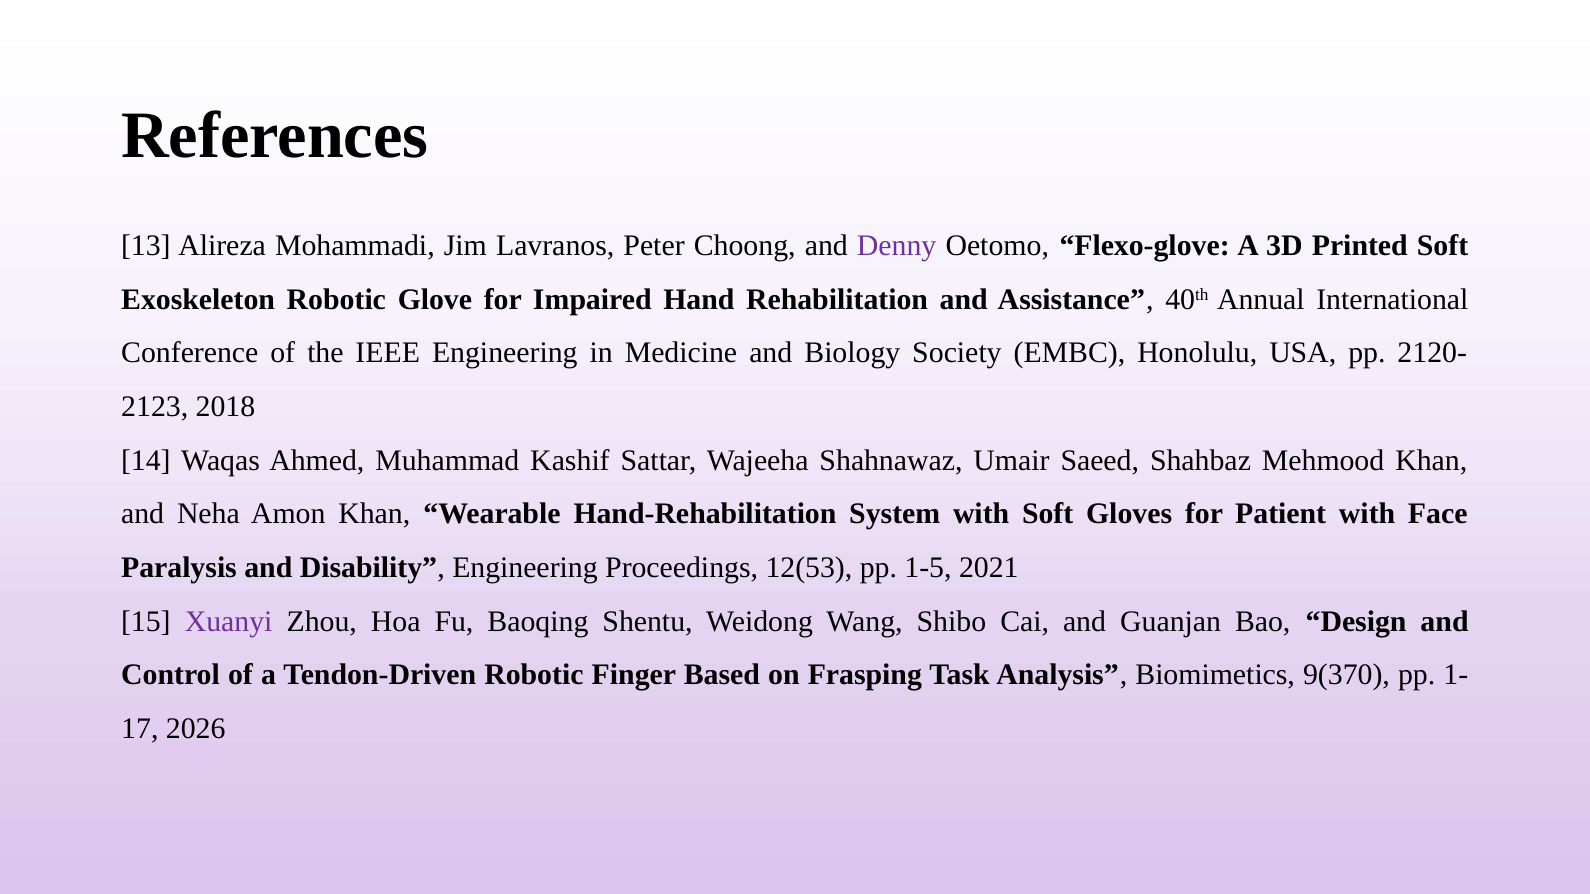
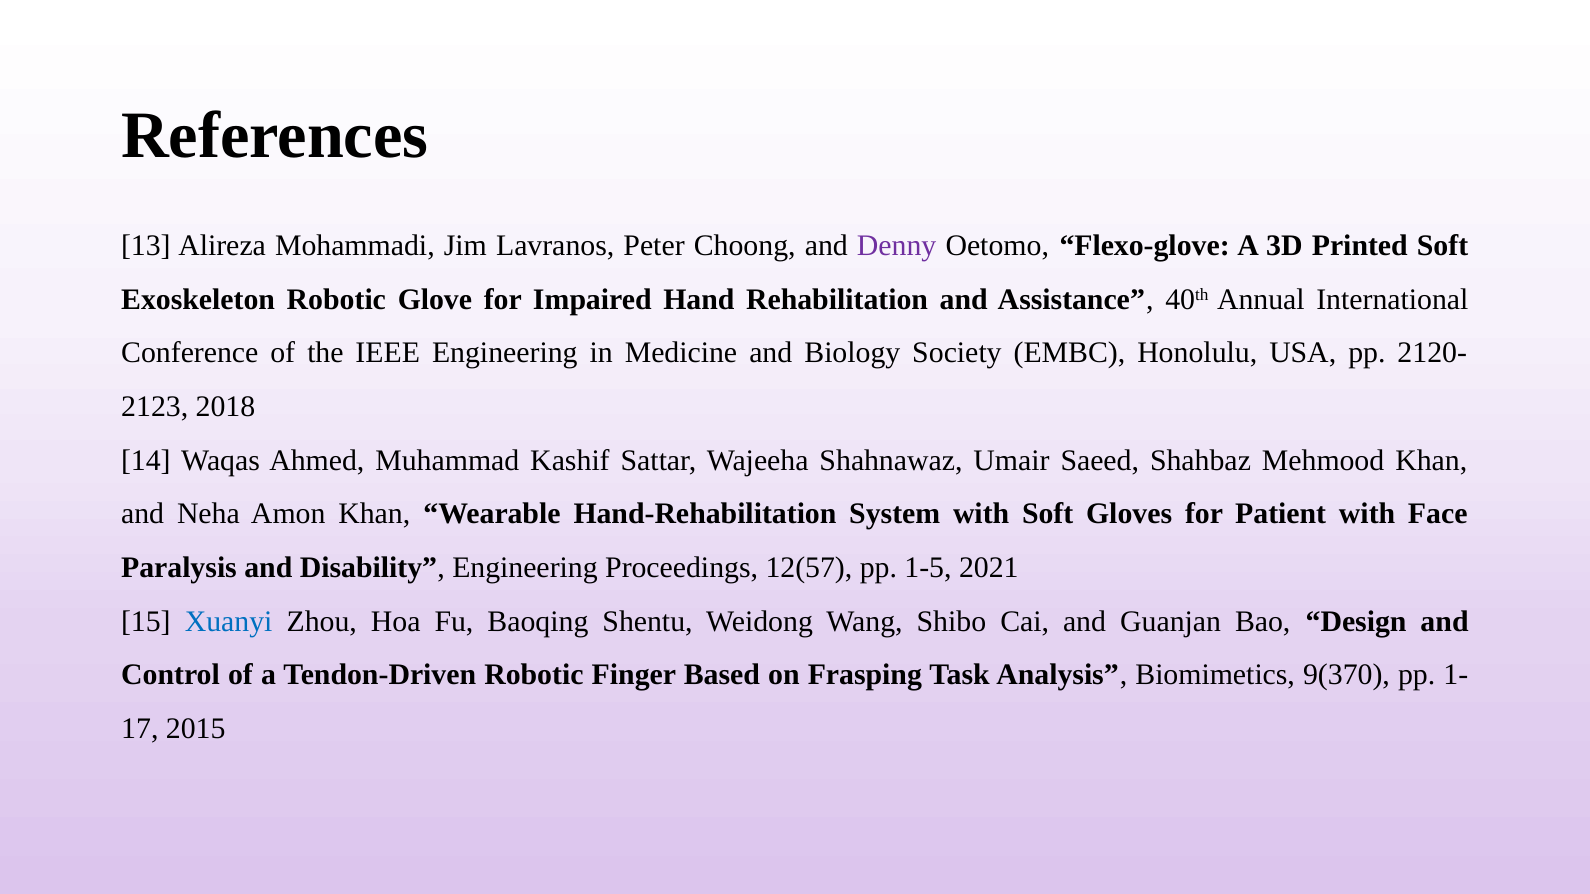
12(53: 12(53 -> 12(57 (809, 568)
Xuanyi colour: purple -> blue (229, 622)
2026: 2026 -> 2015 (196, 729)
